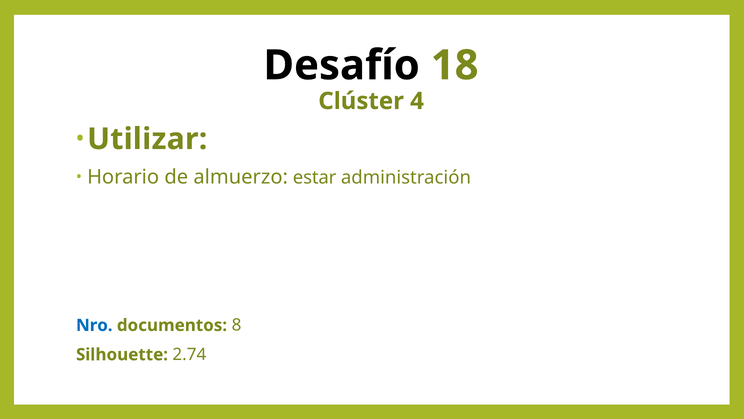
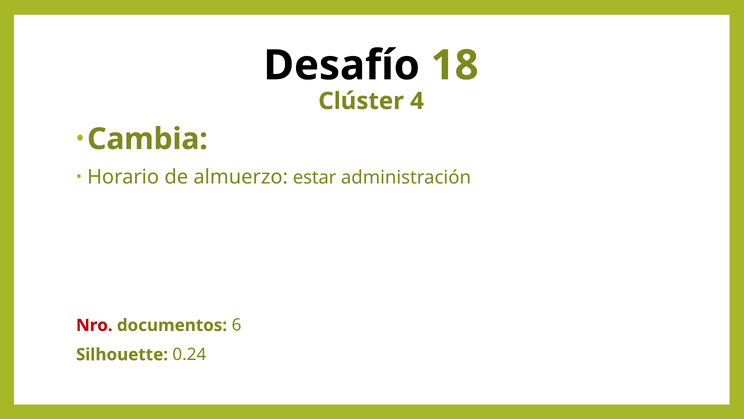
Utilizar: Utilizar -> Cambia (147, 139)
Nro colour: blue -> red (94, 325)
8: 8 -> 6 (237, 325)
2.74: 2.74 -> 0.24 (189, 354)
